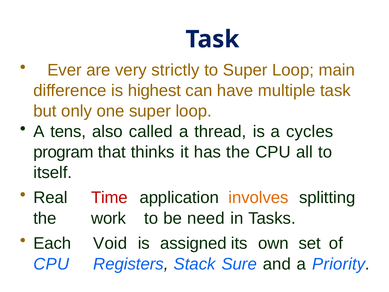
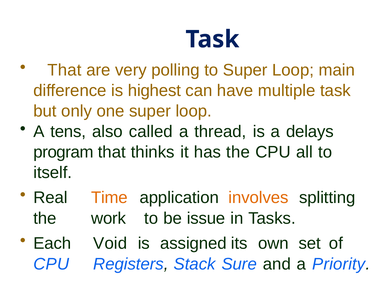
Ever: Ever -> That (64, 70)
strictly: strictly -> polling (176, 70)
cycles: cycles -> delays (310, 131)
Time colour: red -> orange (109, 197)
need: need -> issue (206, 218)
